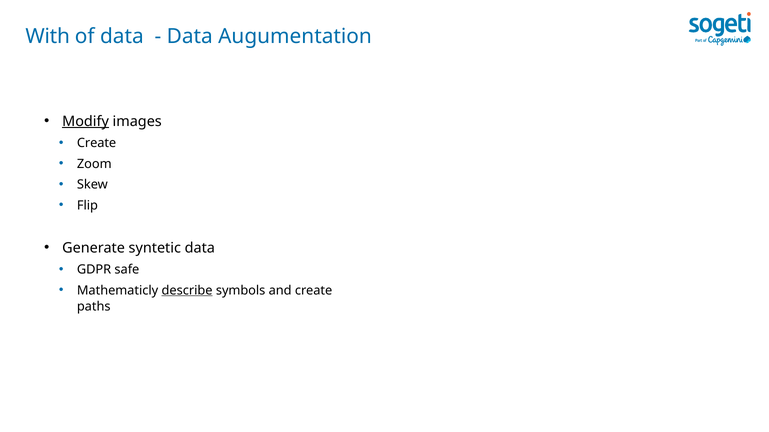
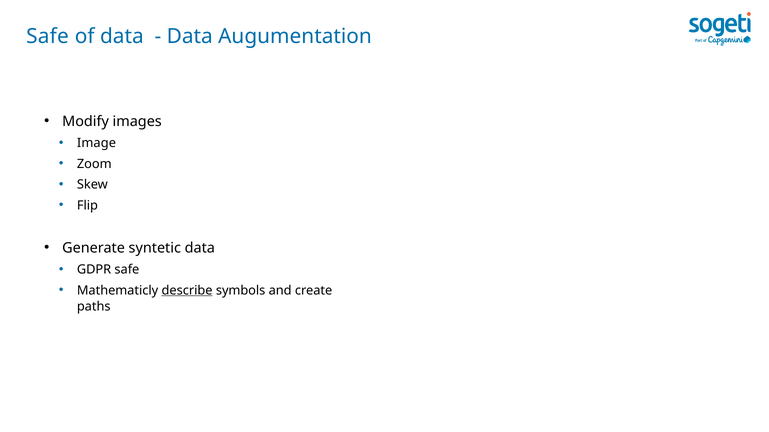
With: With -> Safe (47, 37)
Modify underline: present -> none (86, 122)
Create: Create -> Image (96, 143)
